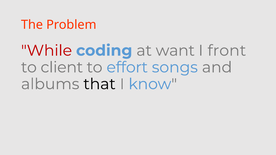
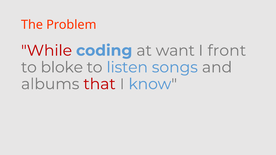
client: client -> bloke (62, 67)
effort: effort -> listen (127, 67)
that colour: black -> red (100, 84)
